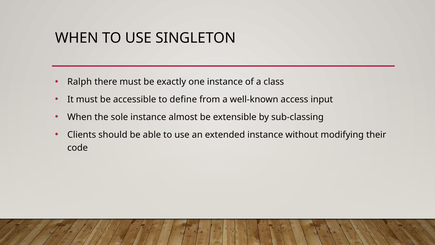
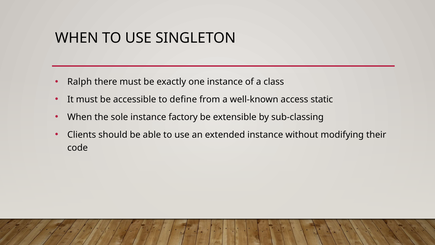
input: input -> static (322, 99)
almost: almost -> factory (183, 117)
